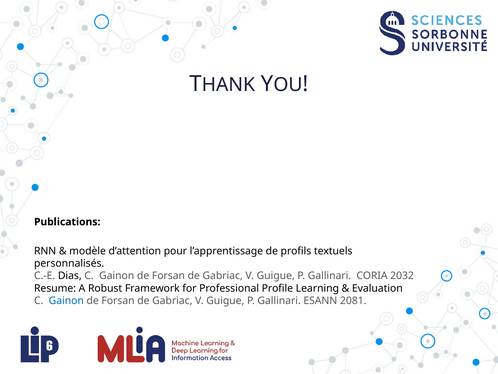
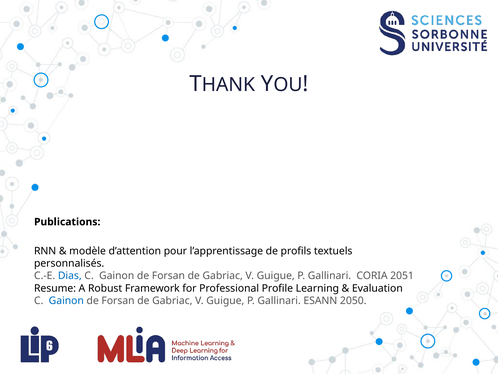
Dias colour: black -> blue (70, 276)
2032: 2032 -> 2051 (402, 276)
2081: 2081 -> 2050 (353, 300)
